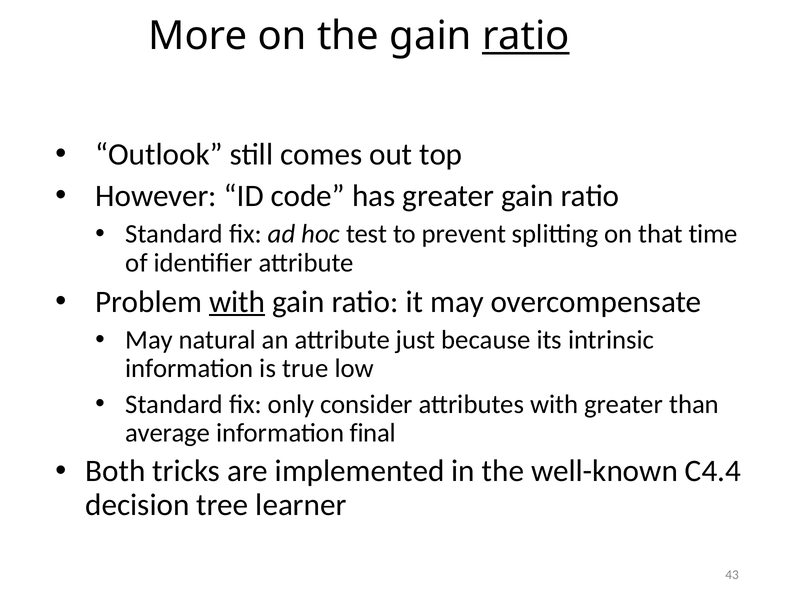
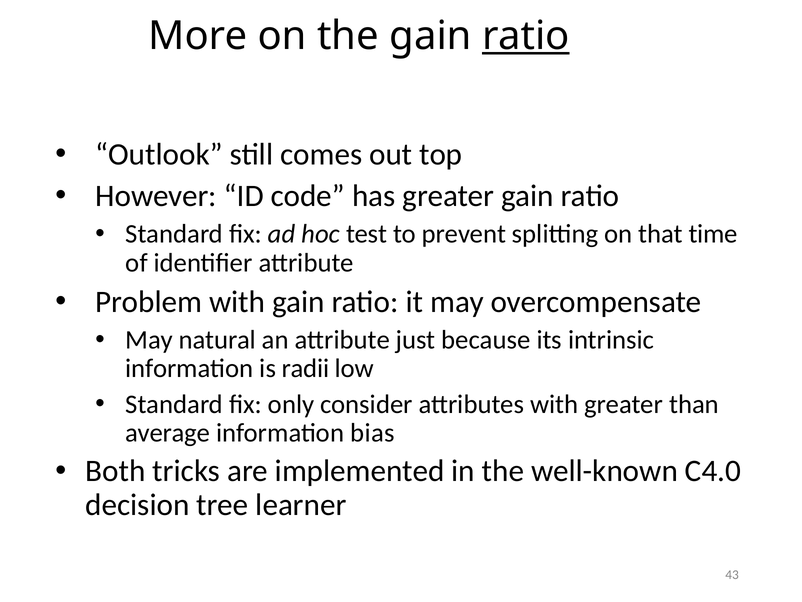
with underline: present -> none (237, 302)
true: true -> radii (305, 368)
final: final -> bias (372, 433)
C4.4: C4.4 -> C4.0 (713, 471)
